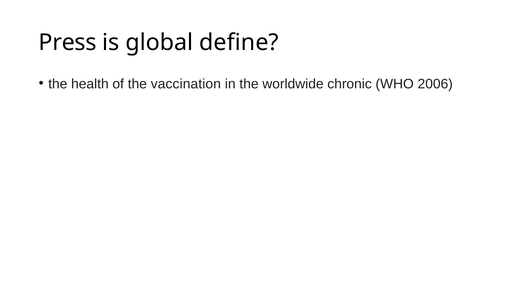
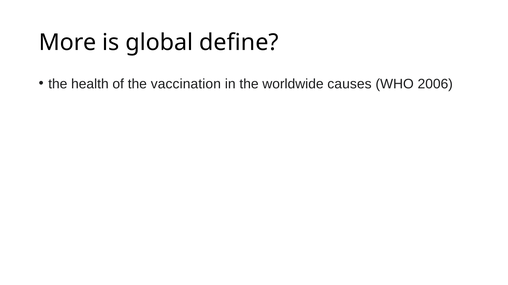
Press: Press -> More (68, 43)
chronic: chronic -> causes (349, 84)
